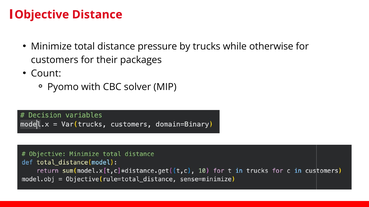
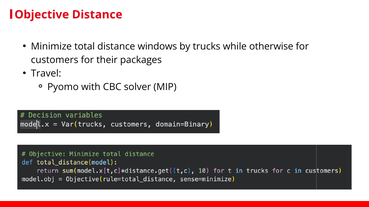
pressure: pressure -> windows (157, 47)
Count: Count -> Travel (46, 74)
